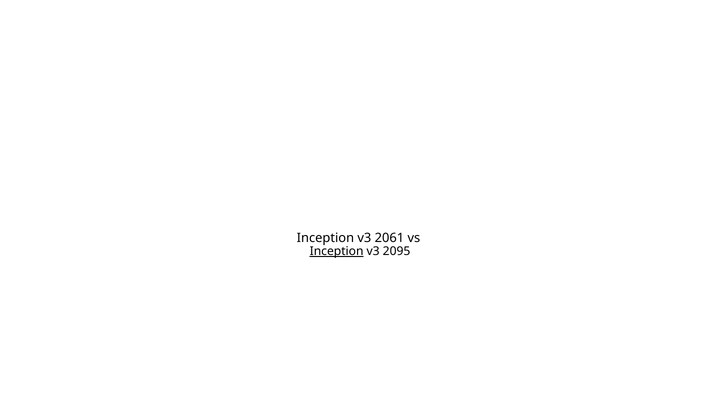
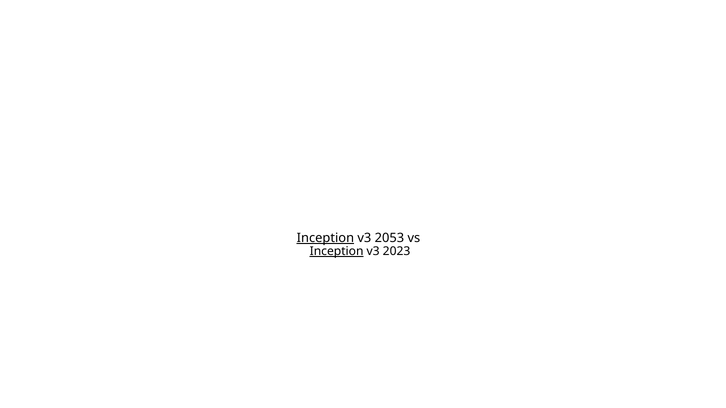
Inception underline: none -> present (325, 238)
2061: 2061 -> 2053 (389, 238)
2095: 2095 -> 2023 (397, 252)
